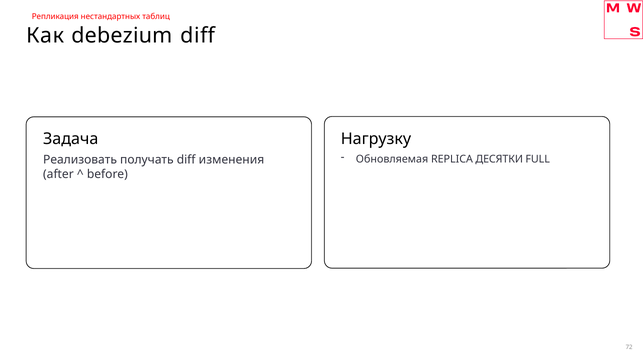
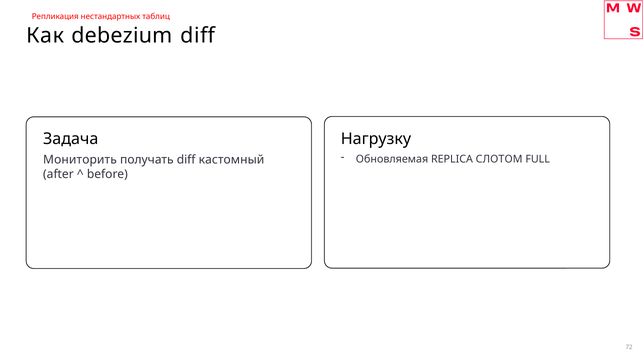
ДЕСЯТКИ: ДЕСЯТКИ -> СЛОТОМ (499, 159)
Реализовать: Реализовать -> Мониторить (80, 160)
изменения: изменения -> кастомный (232, 160)
